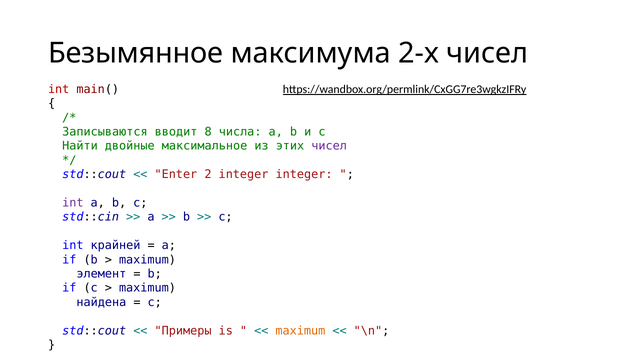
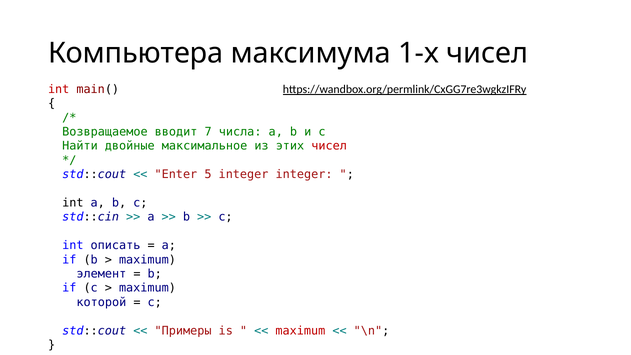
Безымянное: Безымянное -> Компьютера (136, 53)
2-х: 2-х -> 1-х (419, 53)
Записываются: Записываются -> Возвращаемое (105, 132)
8: 8 -> 7 (208, 132)
чисел colour: purple -> red (329, 146)
2: 2 -> 5 (208, 174)
int colour: purple -> black (73, 203)
крайней: крайней -> описать (115, 245)
найдена: найдена -> которой (101, 302)
maximum colour: orange -> red (300, 331)
